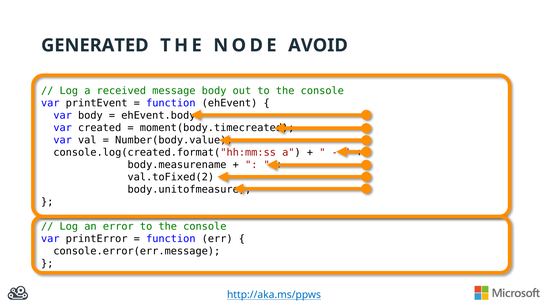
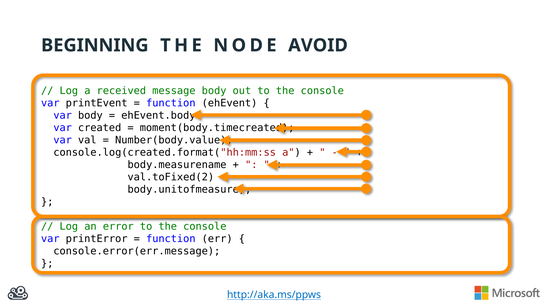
GENERATED: GENERATED -> BEGINNING (95, 45)
